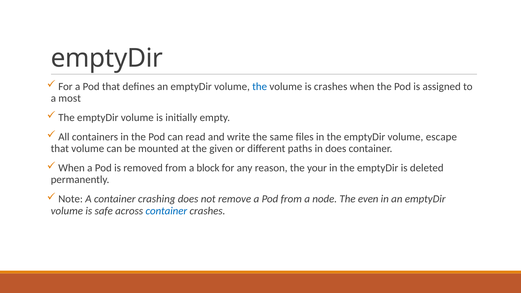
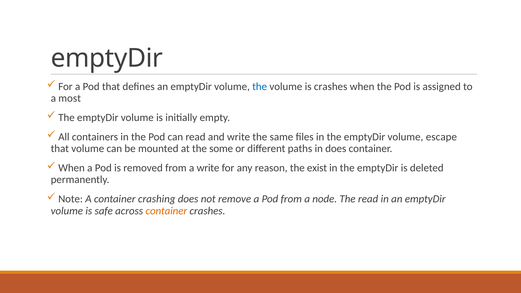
given: given -> some (221, 149)
a block: block -> write (208, 168)
your: your -> exist (317, 168)
The even: even -> read (368, 199)
container colour: blue -> orange (166, 211)
